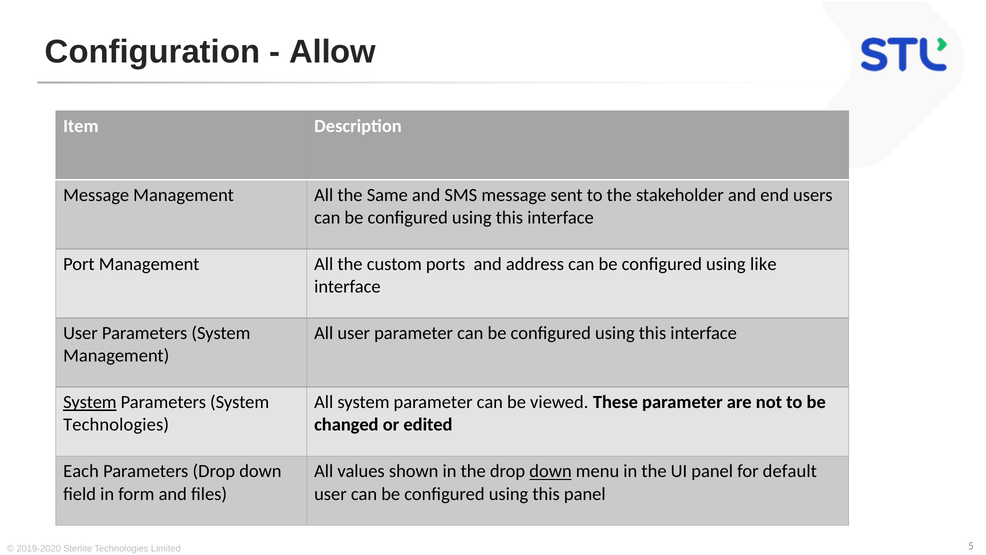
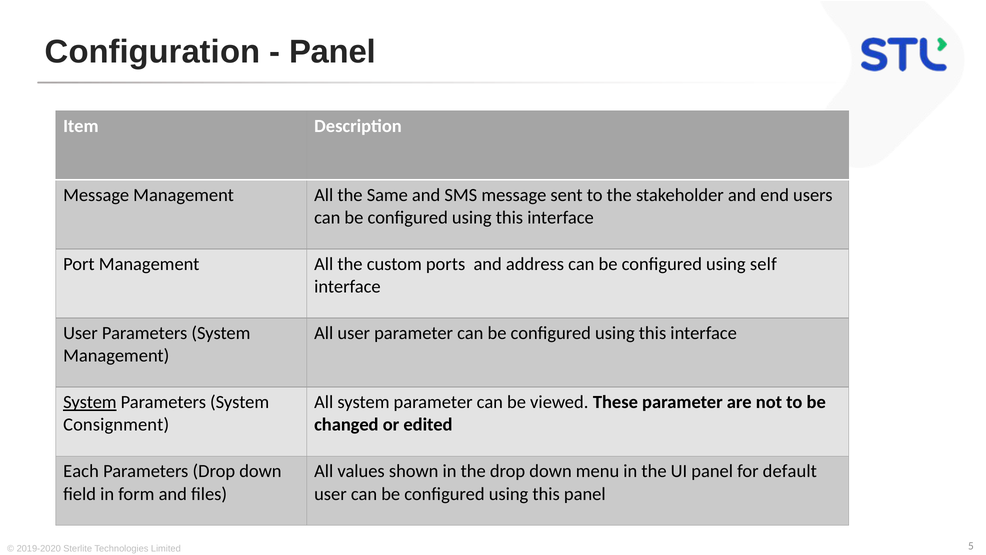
Allow: Allow -> Panel (333, 52)
like: like -> self (763, 264)
Technologies: Technologies -> Consignment (116, 425)
down underline: present -> none (551, 471)
